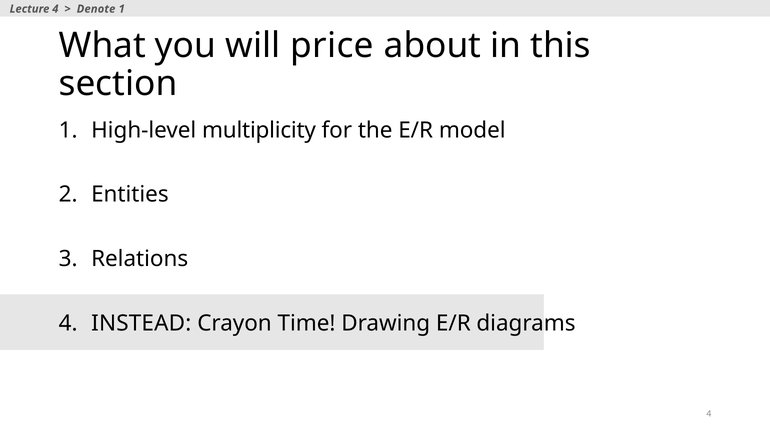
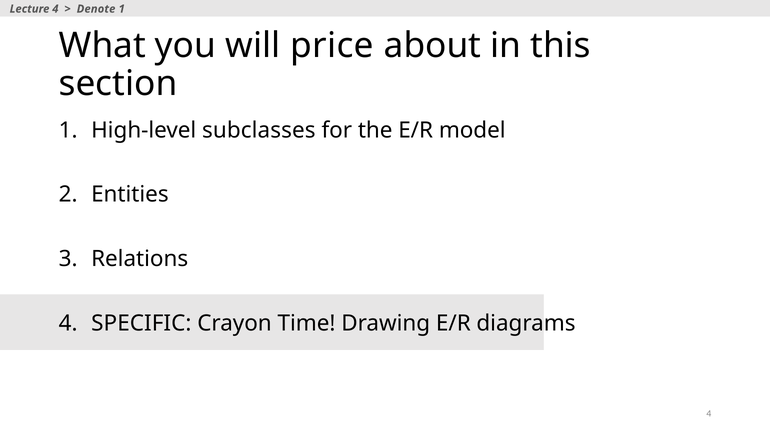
multiplicity: multiplicity -> subclasses (259, 130)
INSTEAD: INSTEAD -> SPECIFIC (141, 324)
